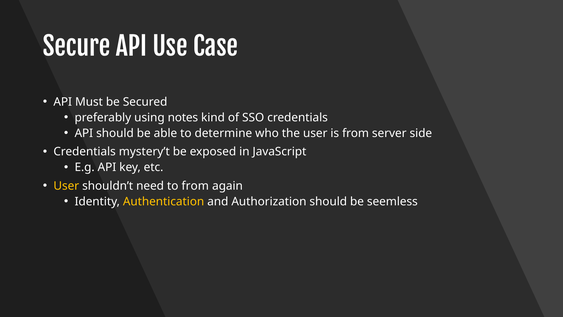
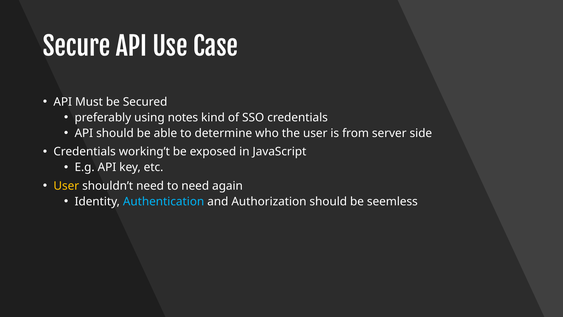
mystery’t: mystery’t -> working’t (144, 152)
to from: from -> need (195, 186)
Authentication colour: yellow -> light blue (164, 201)
